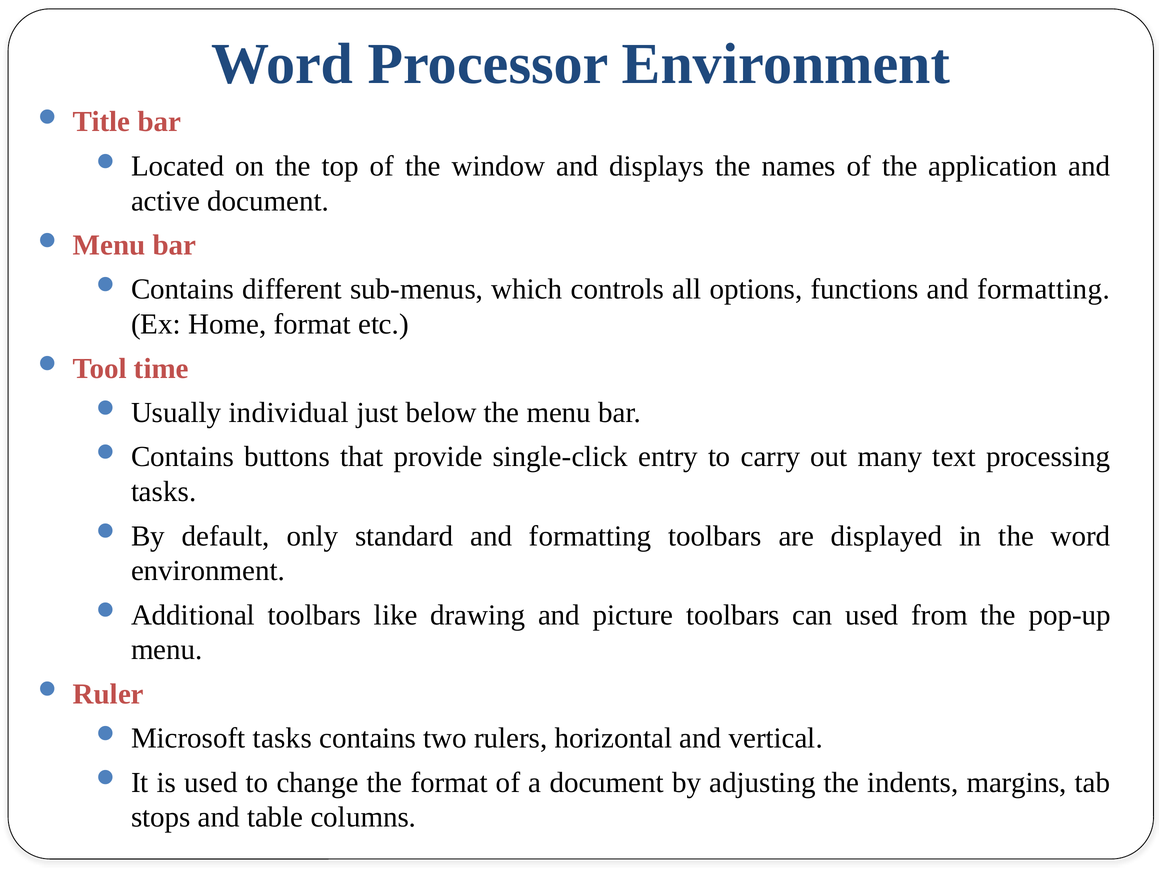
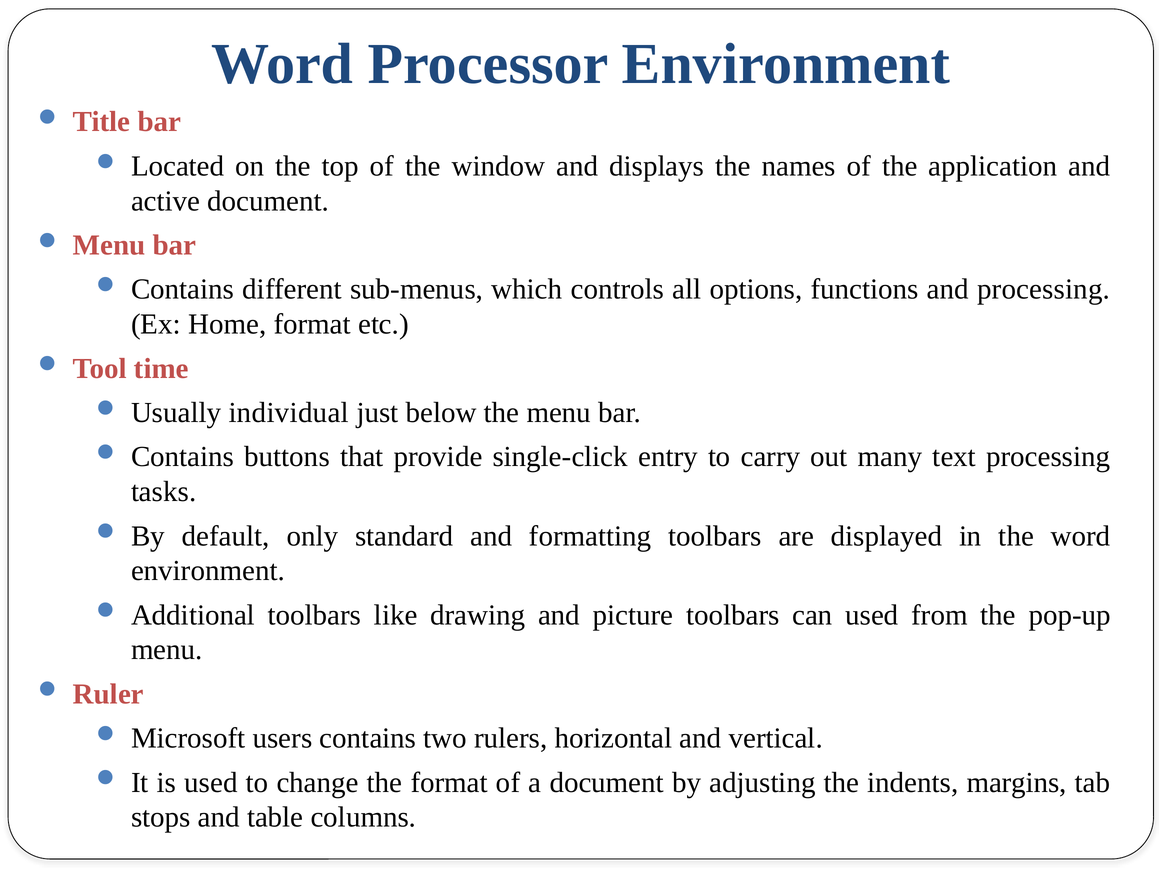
functions and formatting: formatting -> processing (1044, 290)
Microsoft tasks: tasks -> users (282, 739)
